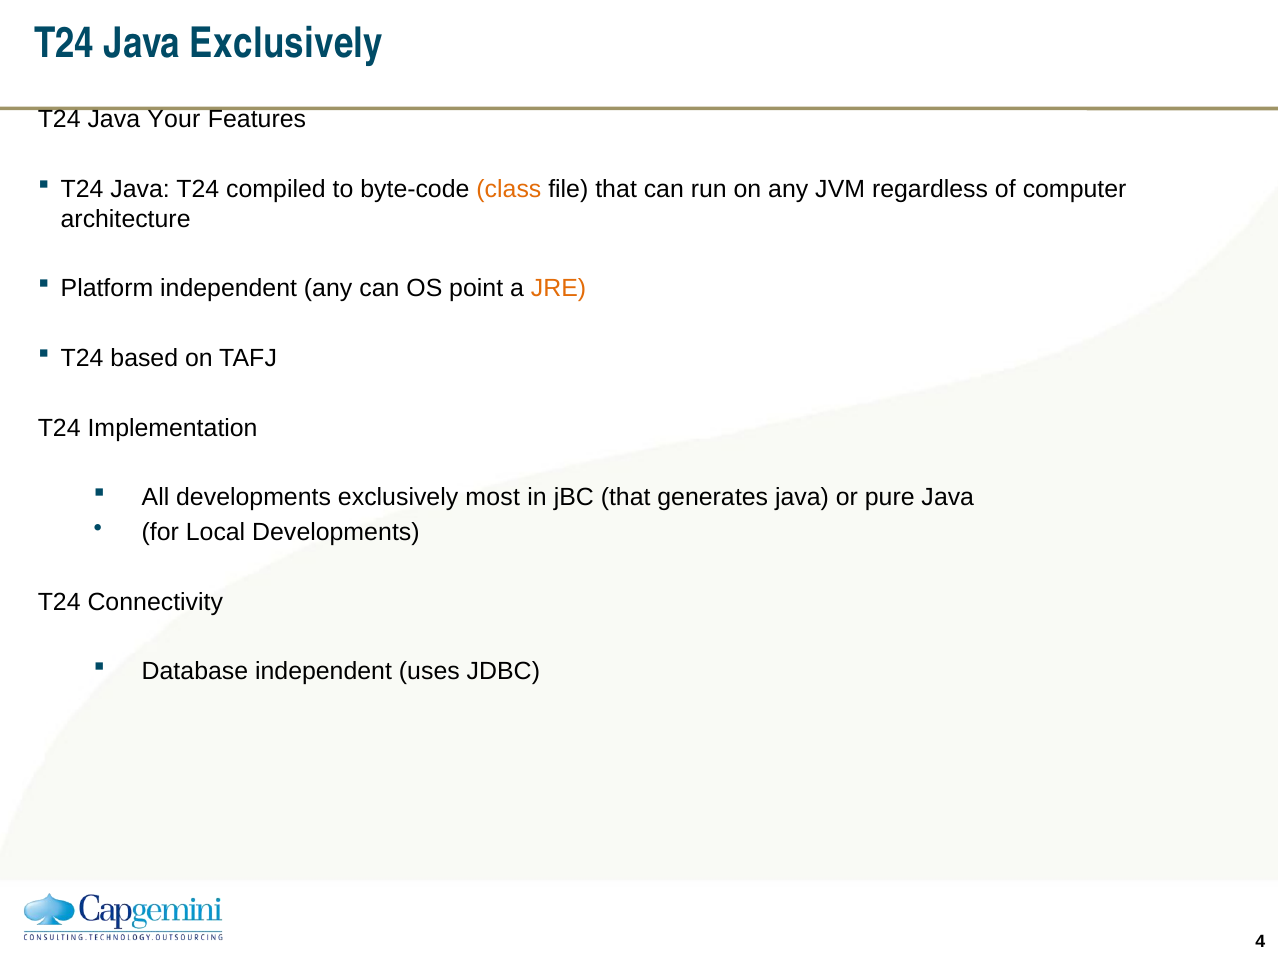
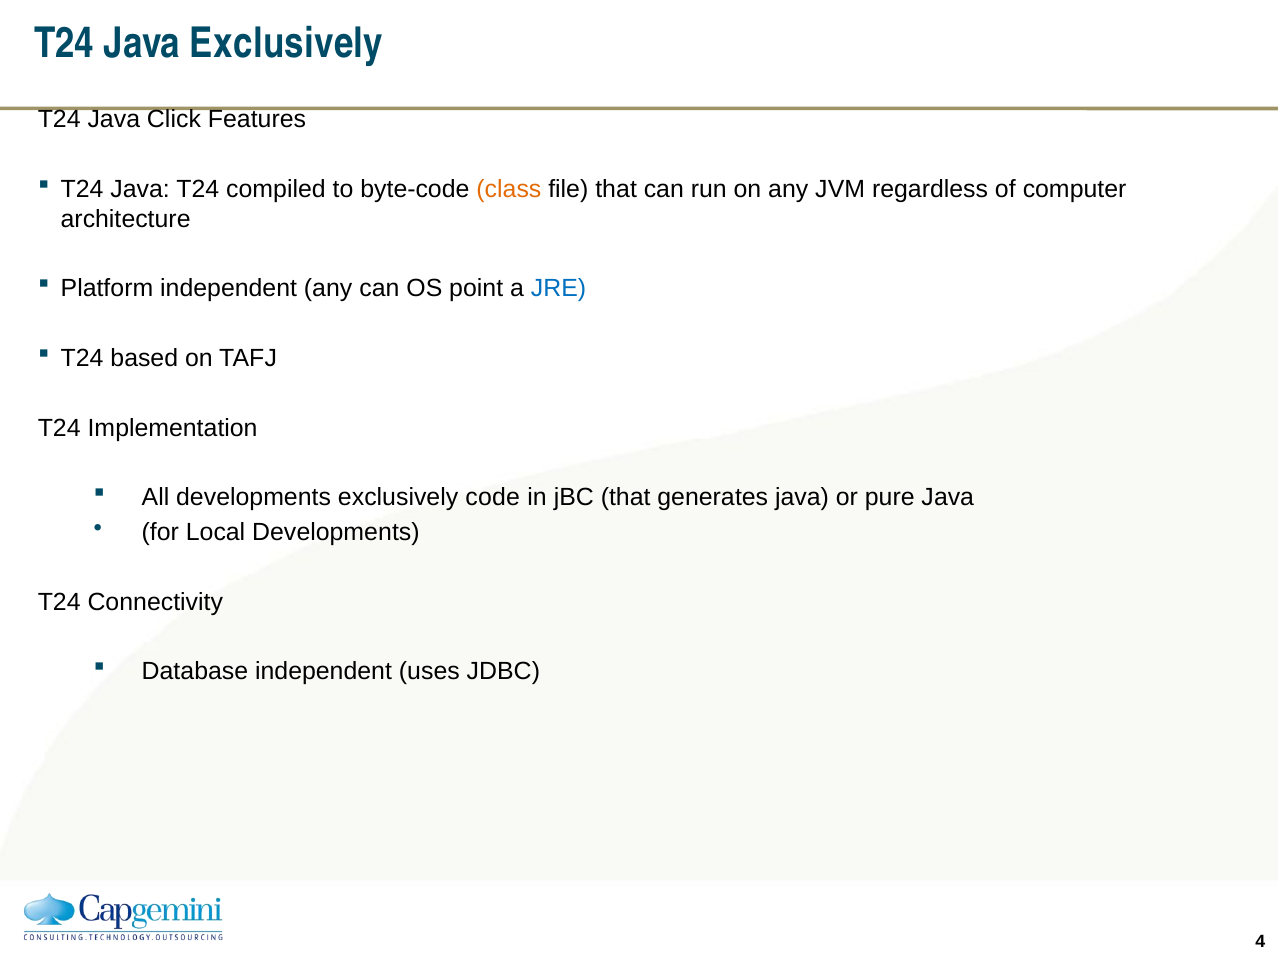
Your: Your -> Click (174, 120)
JRE colour: orange -> blue (558, 289)
most: most -> code (493, 498)
